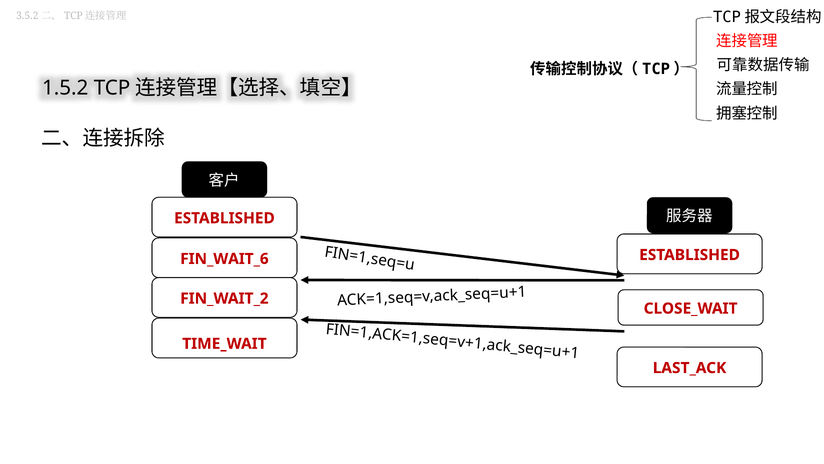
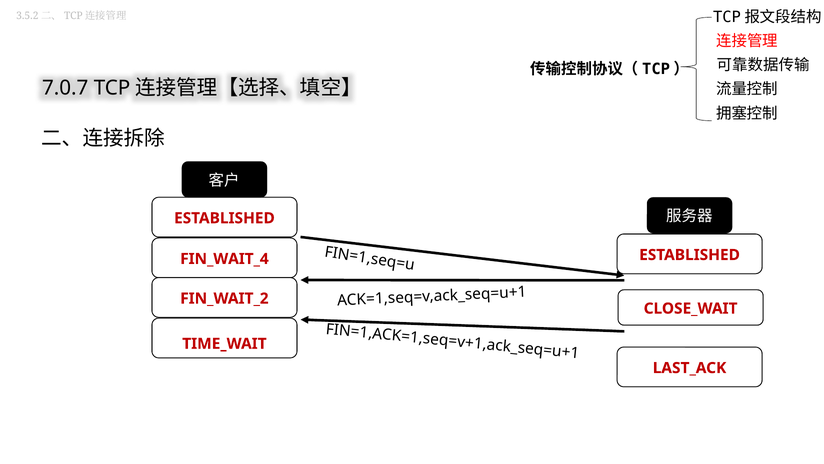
1.5.2: 1.5.2 -> 7.0.7 (65, 88)
FIN_WAIT_6: FIN_WAIT_6 -> FIN_WAIT_4 (224, 259)
